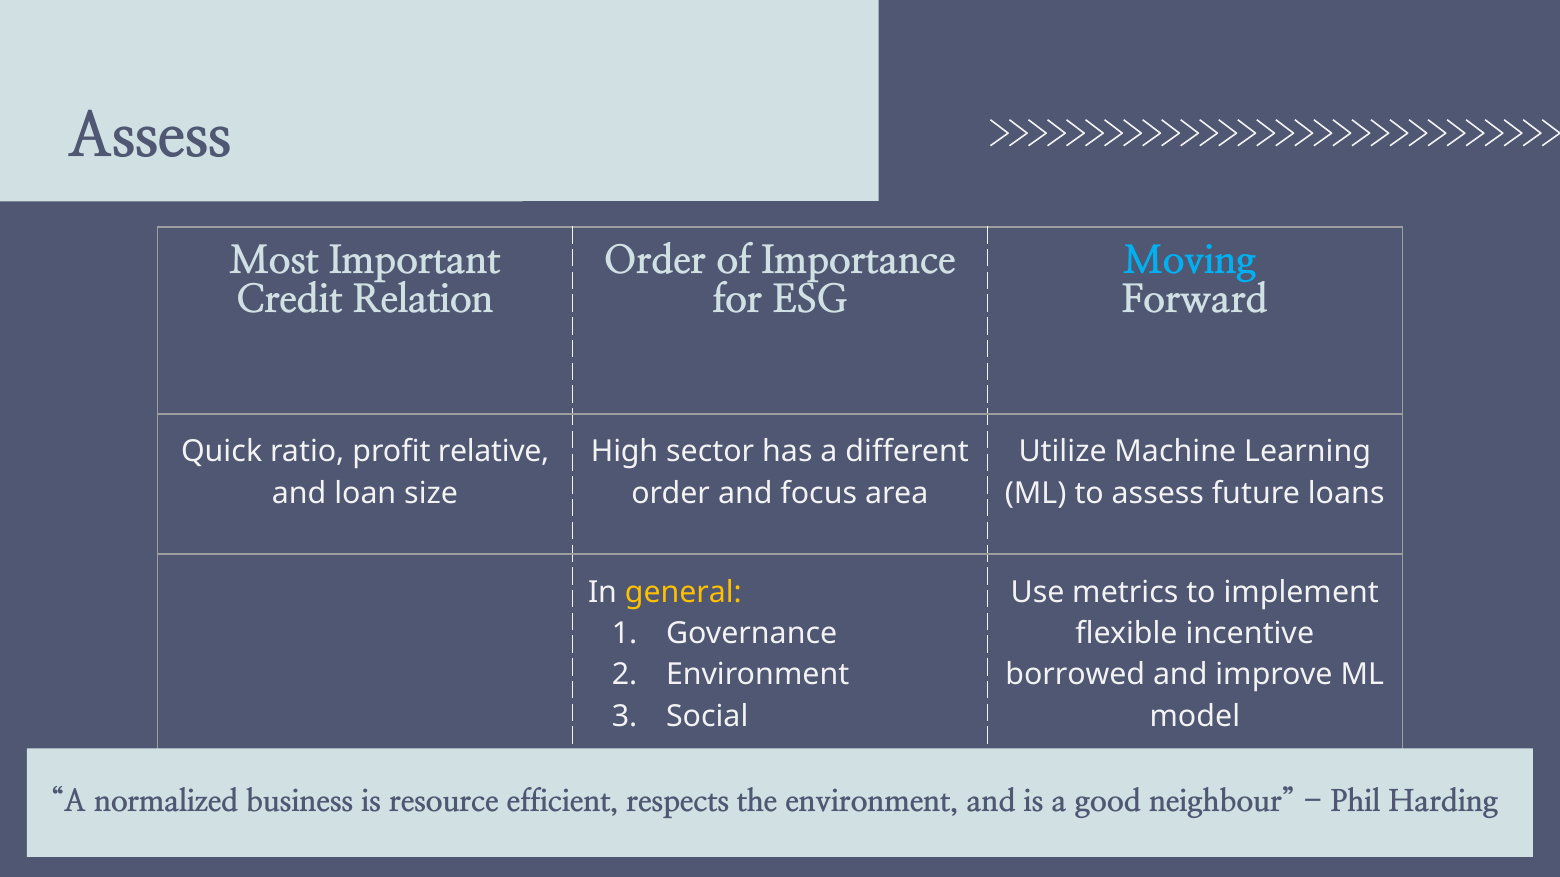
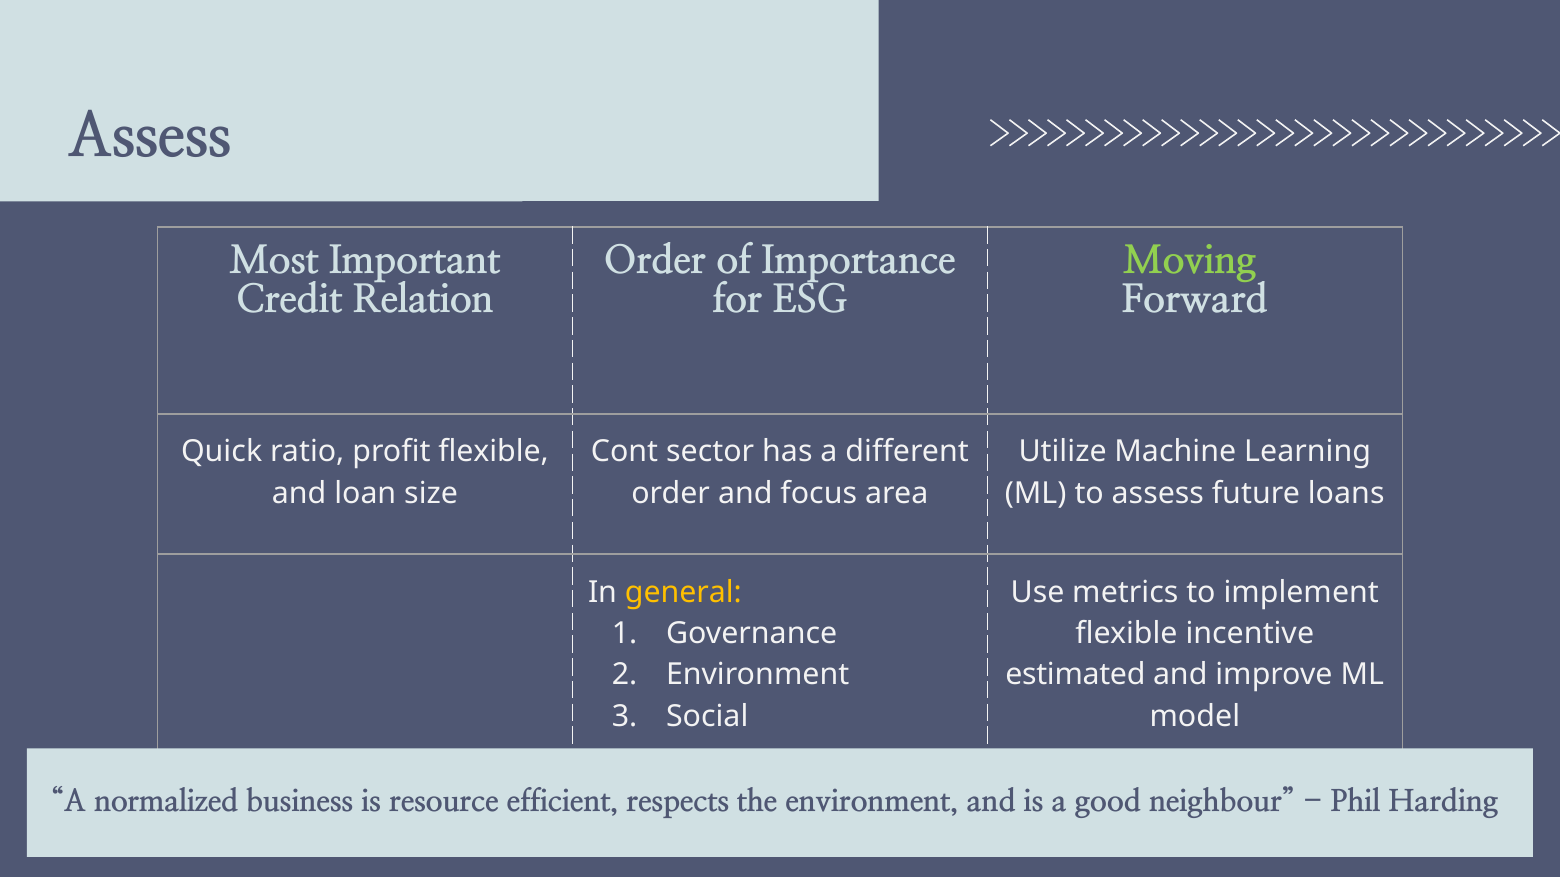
Moving colour: light blue -> light green (1190, 261)
profit relative: relative -> flexible (494, 452)
High: High -> Cont (625, 452)
borrowed: borrowed -> estimated (1075, 675)
